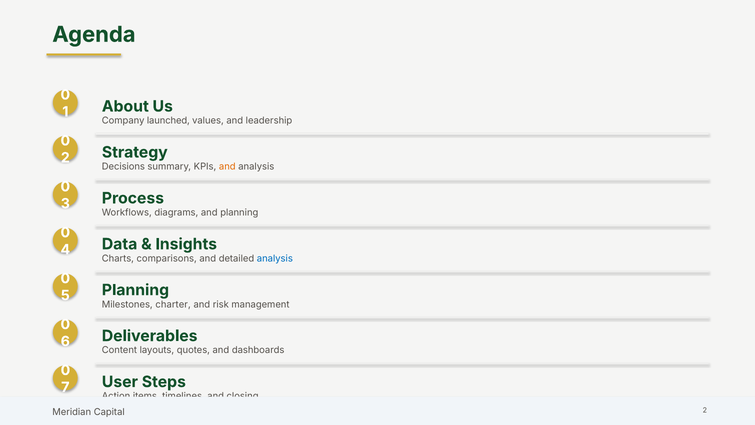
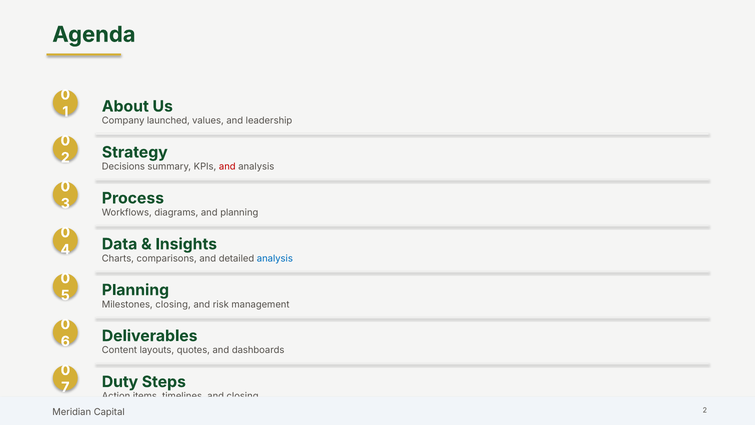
and colour: orange -> red (227, 167)
Milestones charter: charter -> closing (173, 304)
User: User -> Duty (120, 382)
